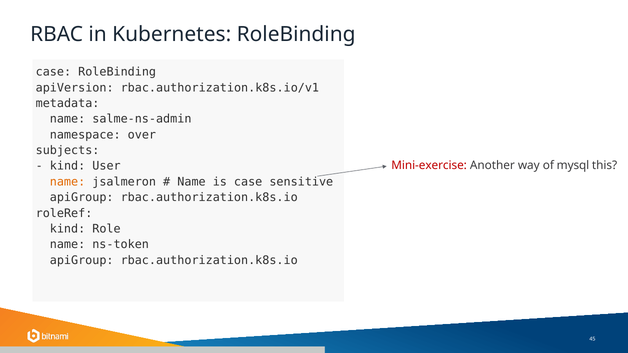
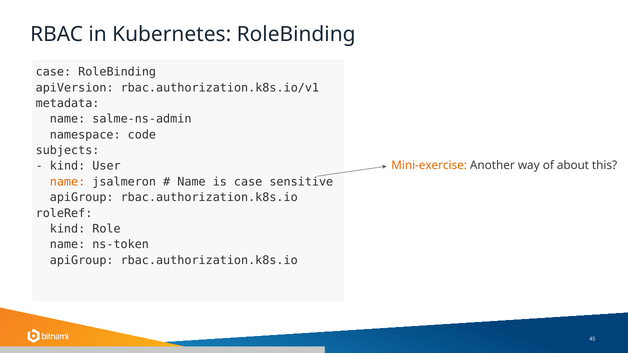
over: over -> code (142, 135)
Mini-exercise colour: red -> orange (429, 166)
mysql: mysql -> about (573, 166)
